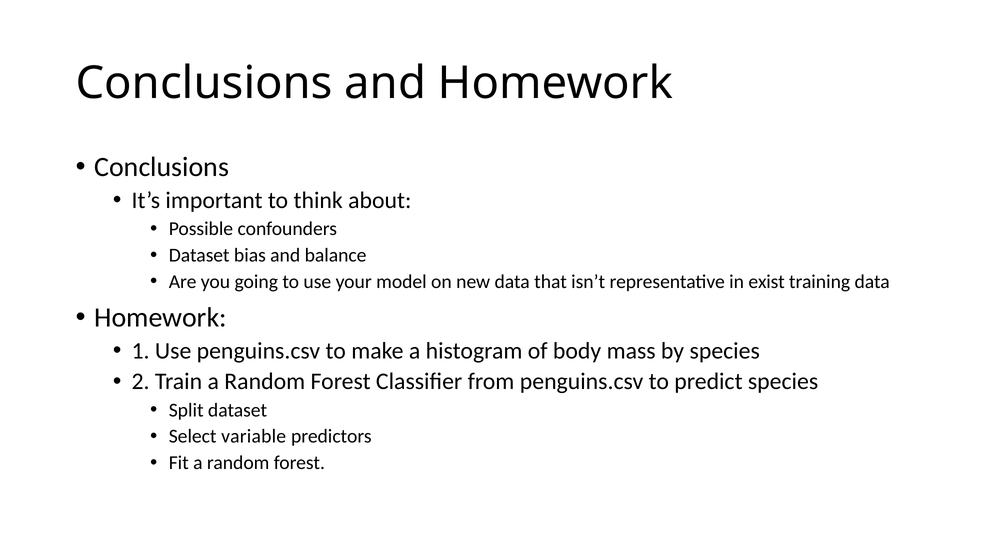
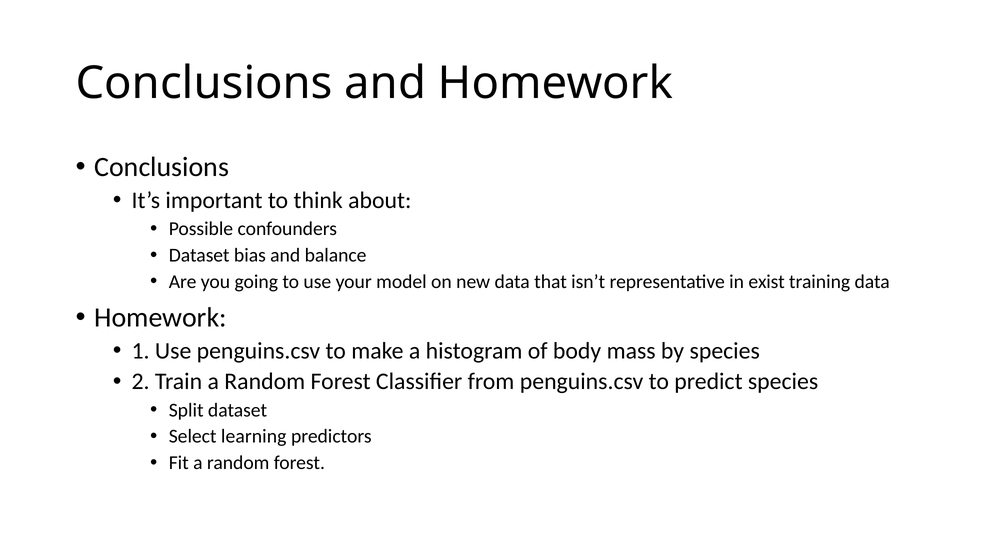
variable: variable -> learning (254, 437)
